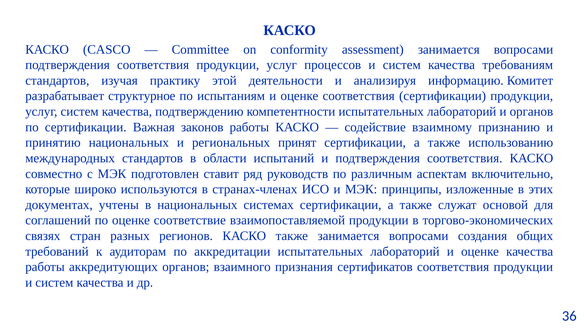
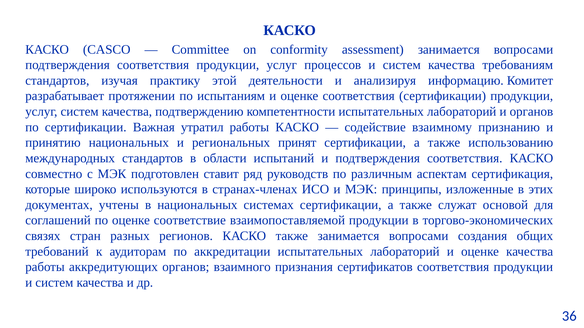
структурное: структурное -> протяжении (142, 96)
законов: законов -> утратил (202, 127)
включительно: включительно -> сертификация (512, 174)
